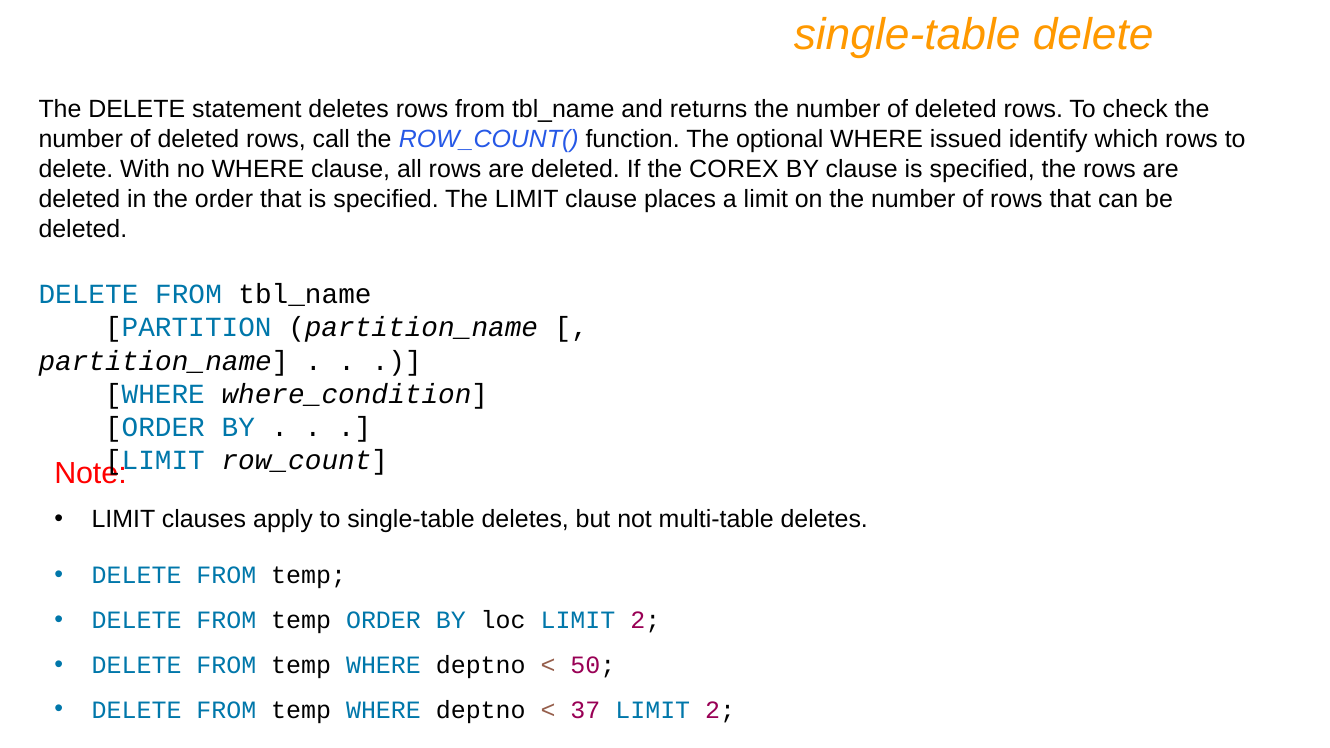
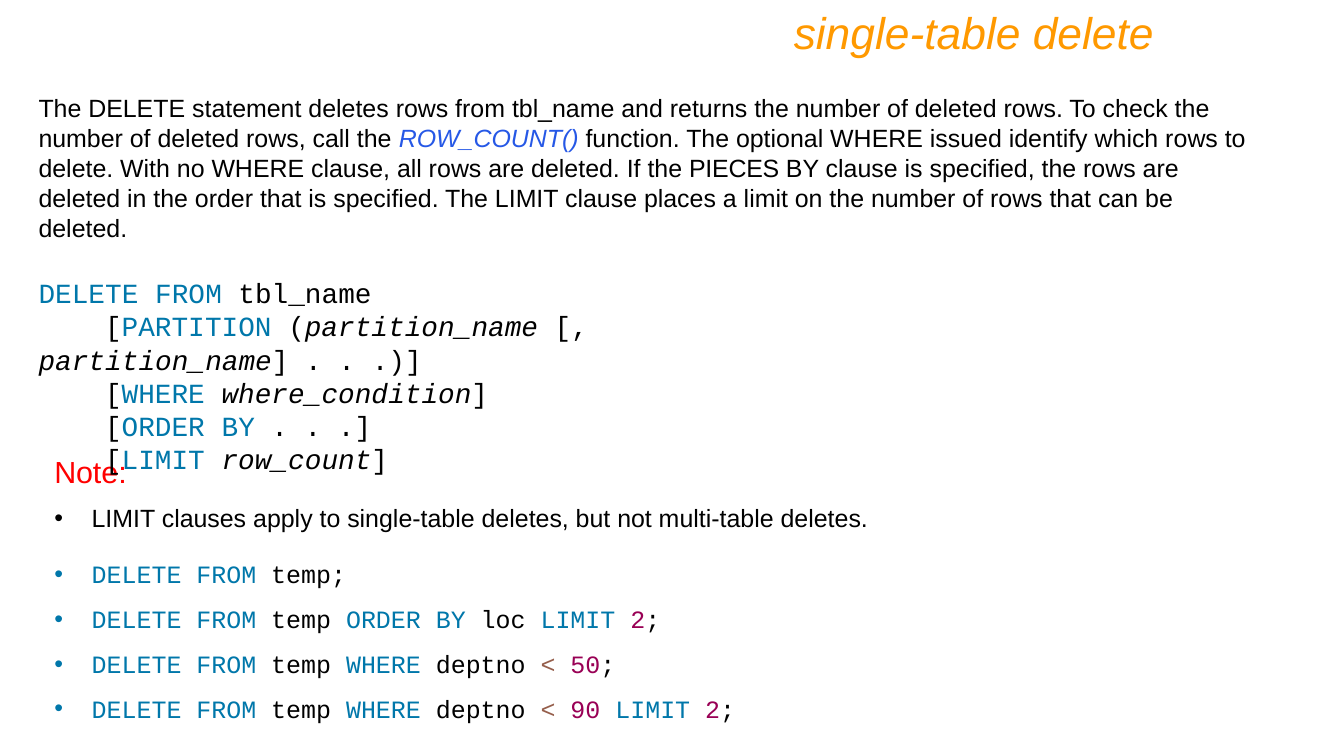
COREX: COREX -> PIECES (734, 169)
37: 37 -> 90 (585, 710)
